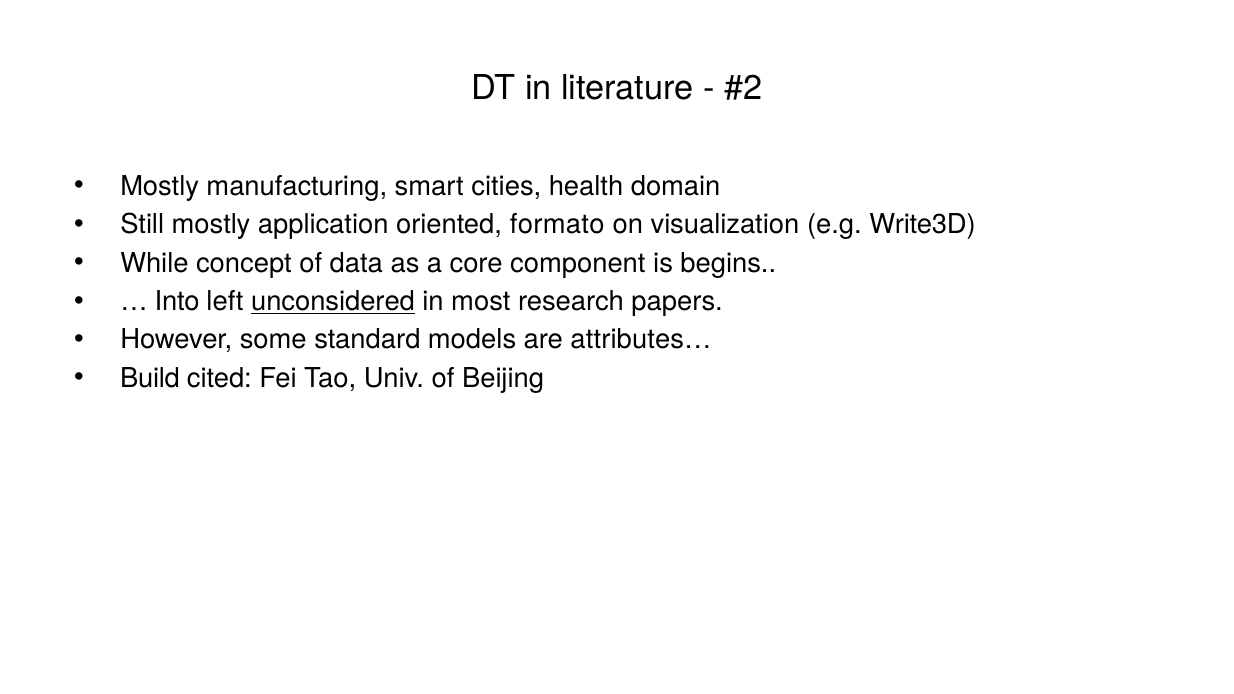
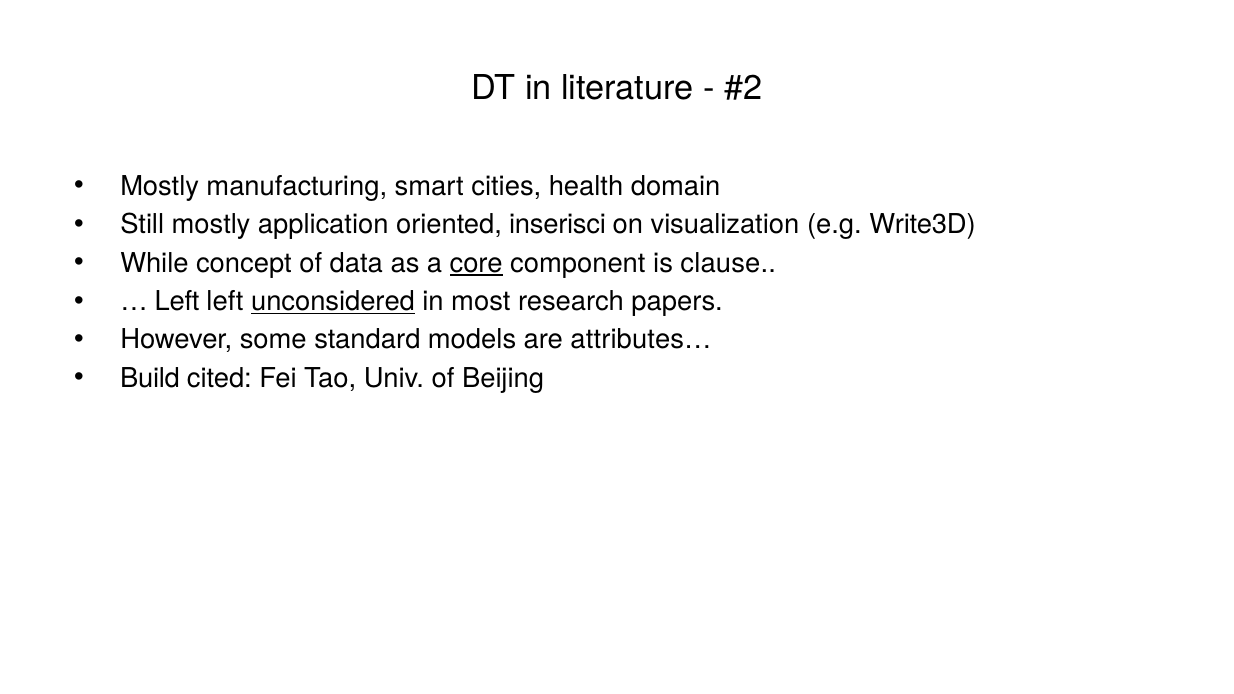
formato: formato -> inserisci (558, 225)
core underline: none -> present (476, 263)
begins: begins -> clause (728, 263)
Into: Into -> Left (177, 302)
